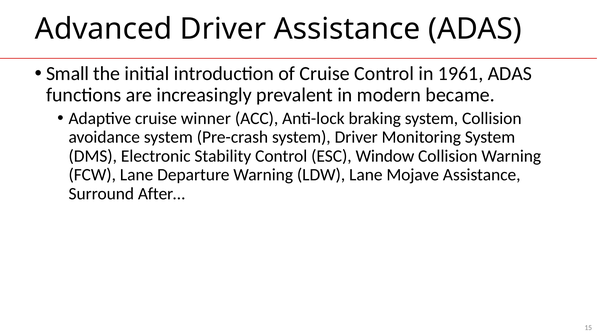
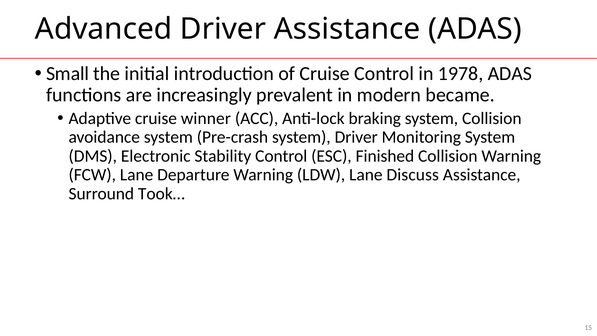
1961: 1961 -> 1978 (461, 73)
Window: Window -> Finished (385, 156)
Mojave: Mojave -> Discuss (413, 175)
After…: After… -> Took… (161, 193)
